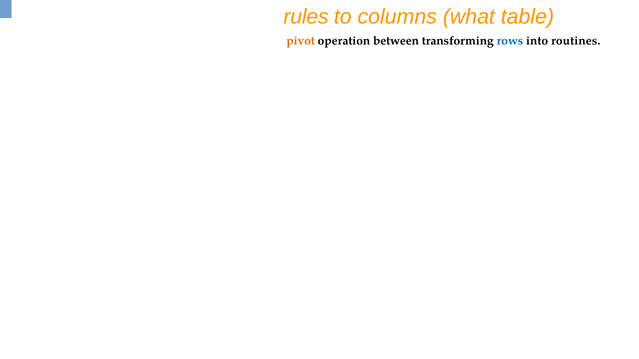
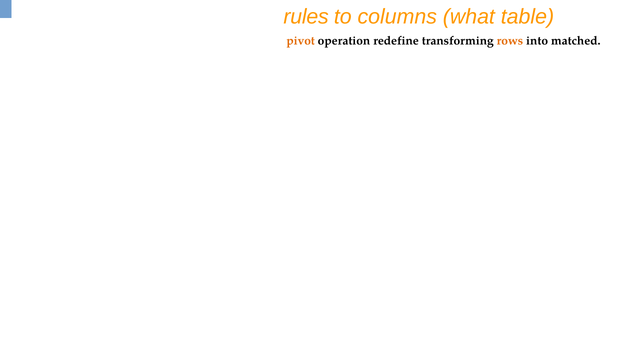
between: between -> redefine (396, 41)
rows colour: blue -> orange (510, 41)
routines: routines -> matched (576, 41)
